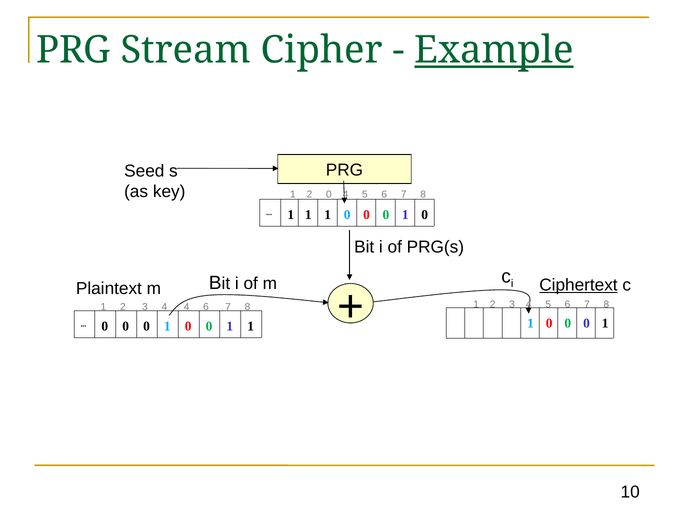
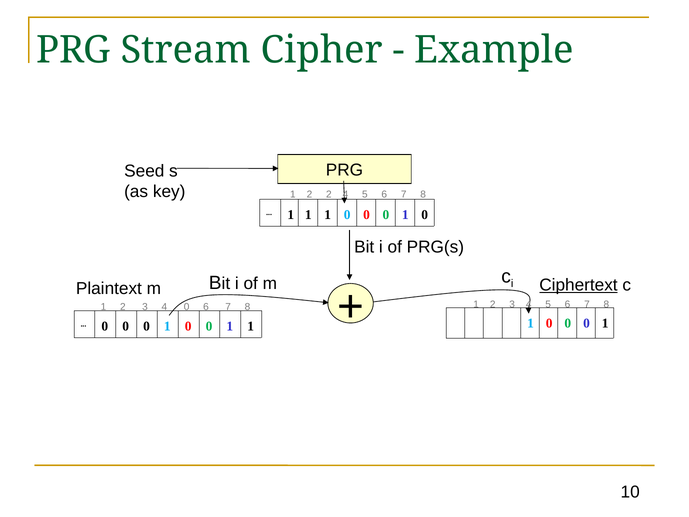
Example underline: present -> none (494, 50)
2 0: 0 -> 2 (329, 194)
4 4: 4 -> 0 (187, 307)
